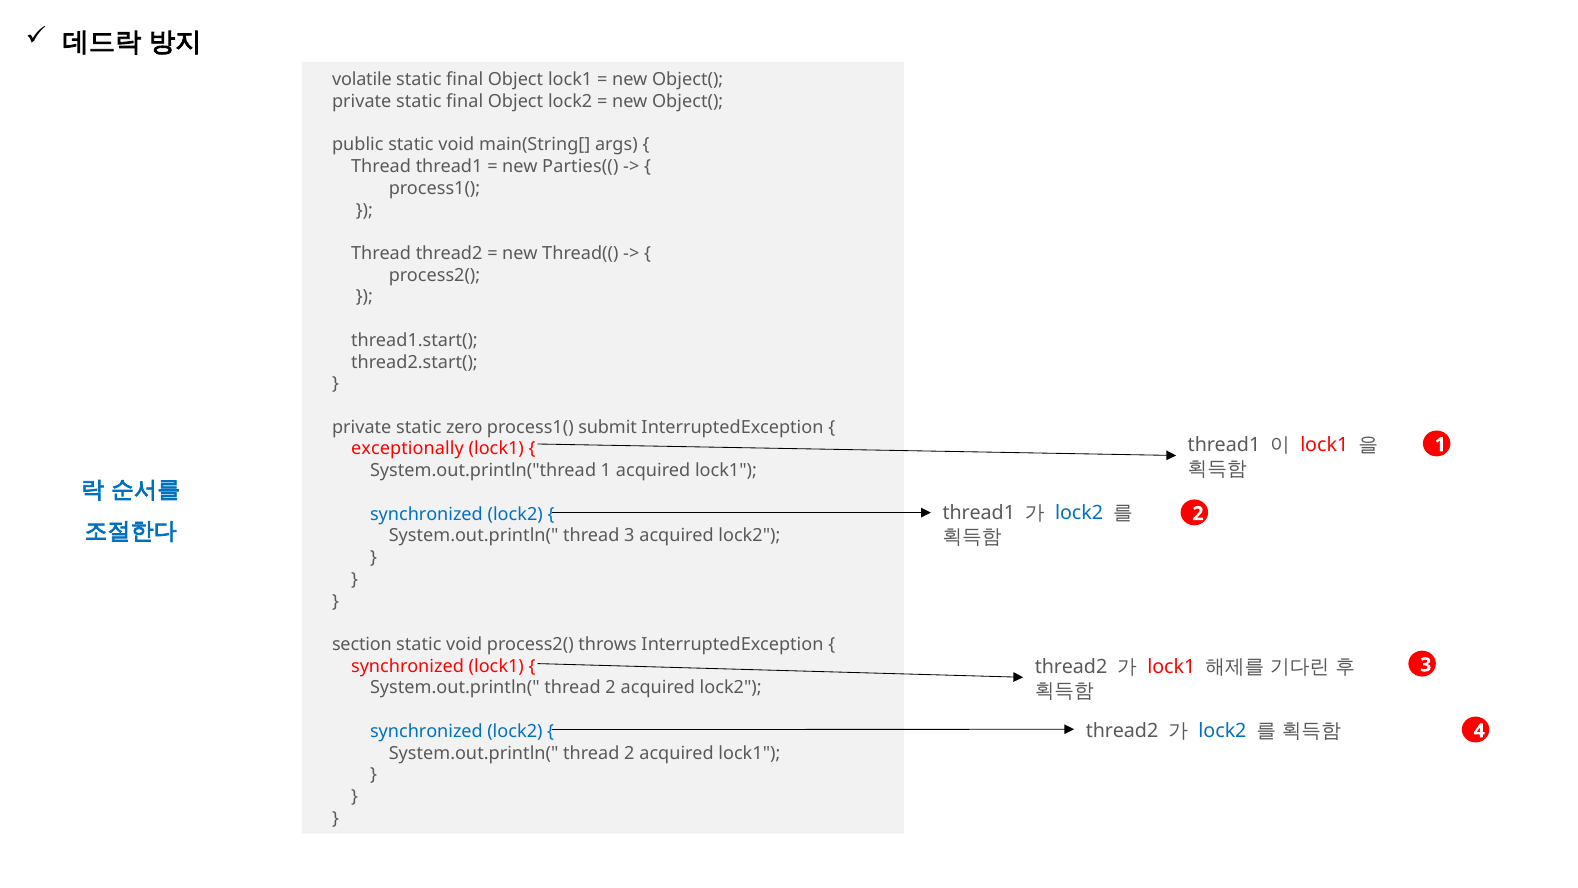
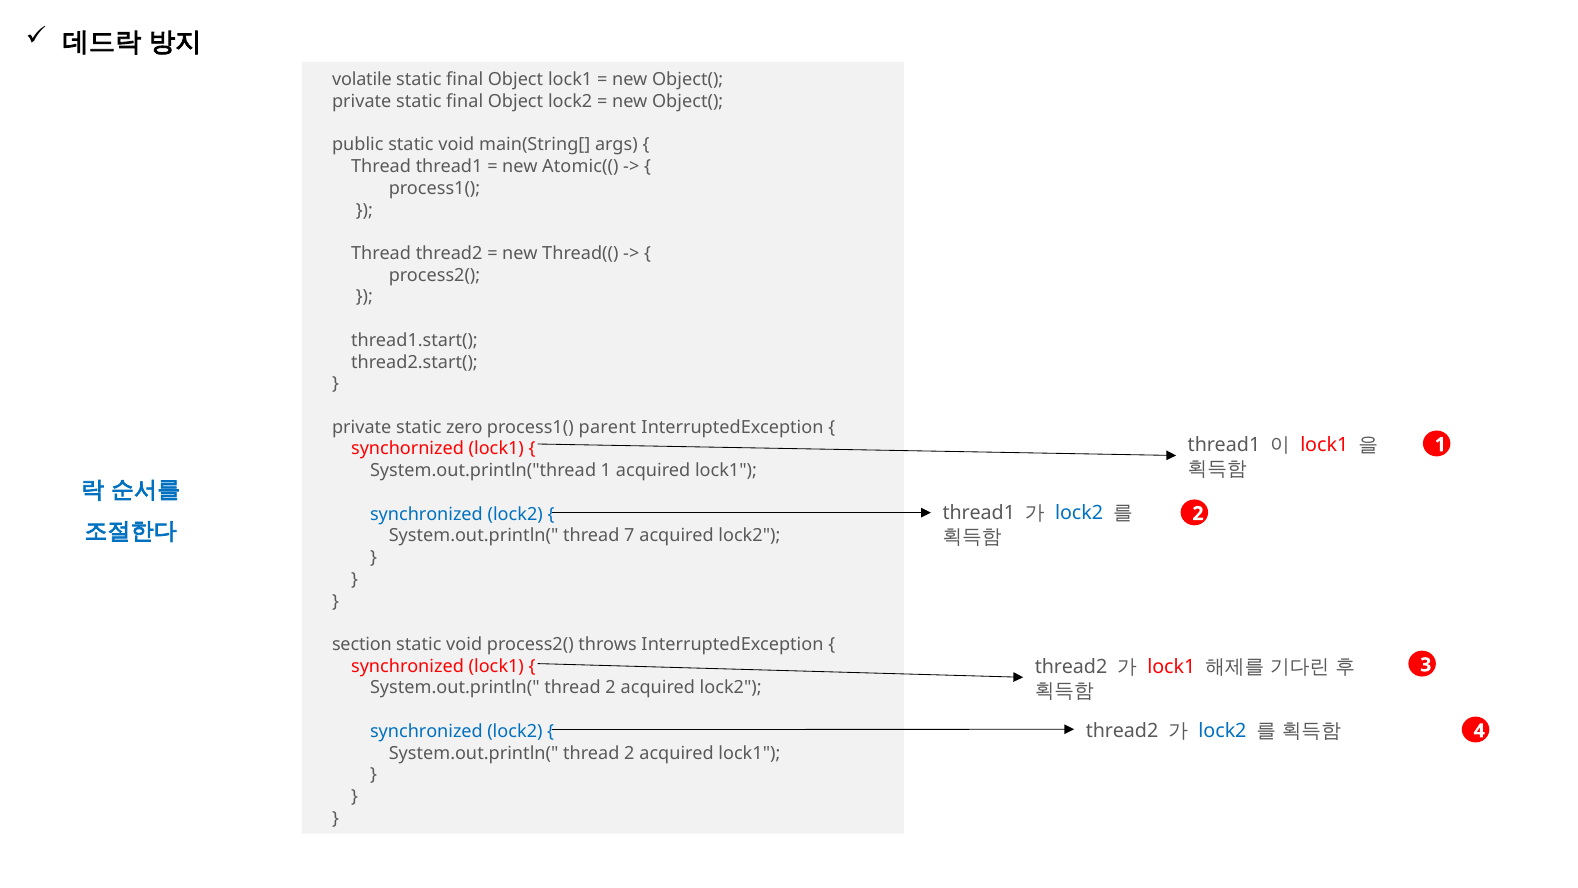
Parties((: Parties(( -> Atomic(( (580, 167)
submit: submit -> parent (607, 427)
exceptionally: exceptionally -> synchornized (408, 449)
thread 3: 3 -> 7 (629, 536)
